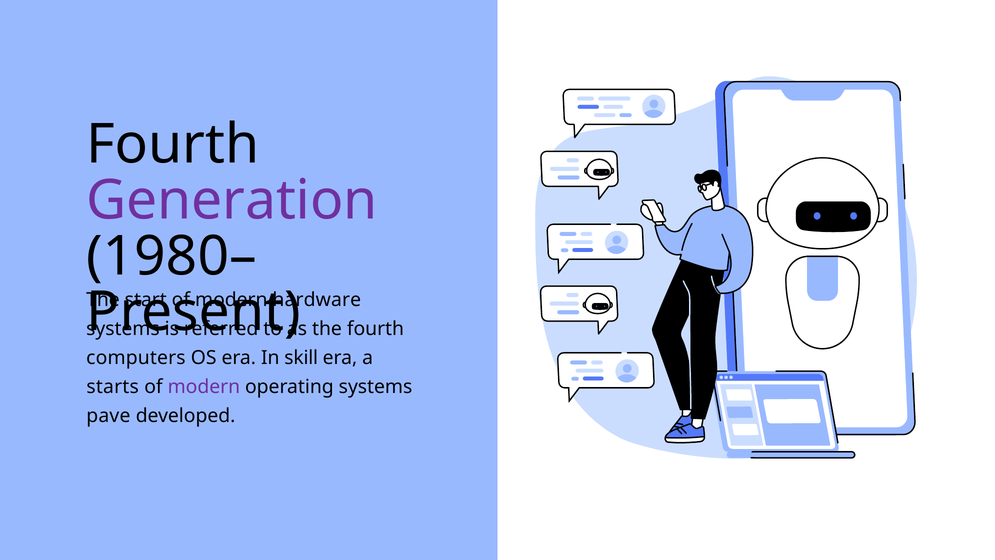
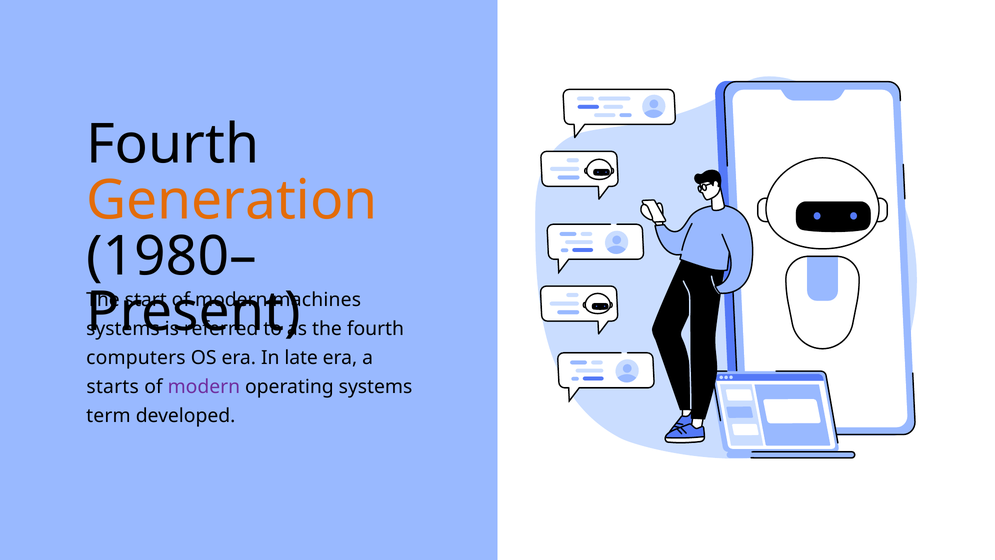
Generation colour: purple -> orange (232, 200)
hardware: hardware -> machines (317, 300)
skill: skill -> late (301, 358)
pave: pave -> term (108, 416)
